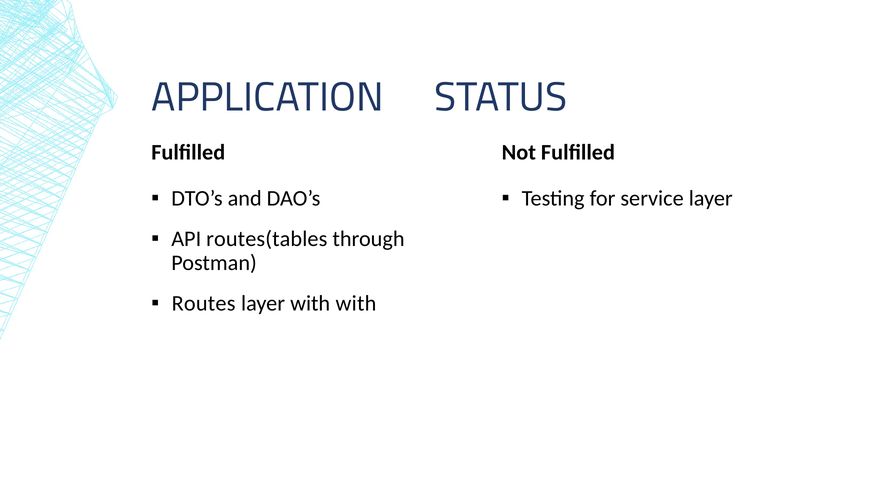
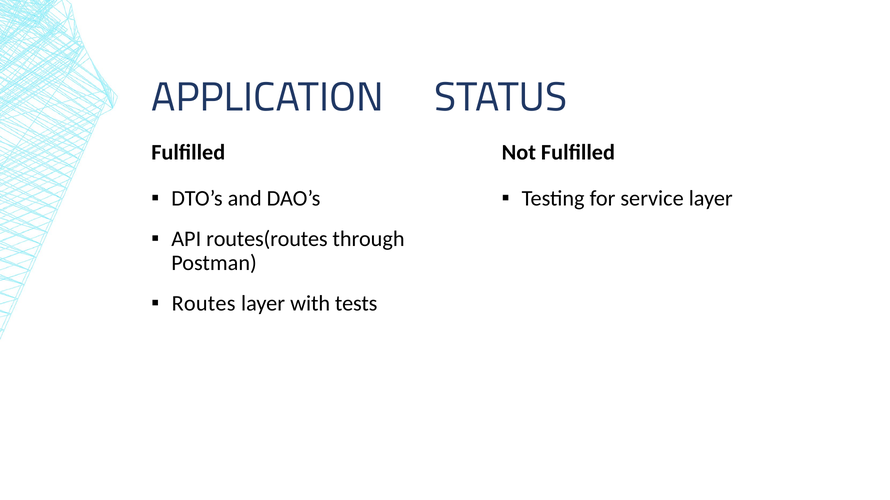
routes(tables: routes(tables -> routes(routes (267, 239)
with with: with -> tests (356, 304)
